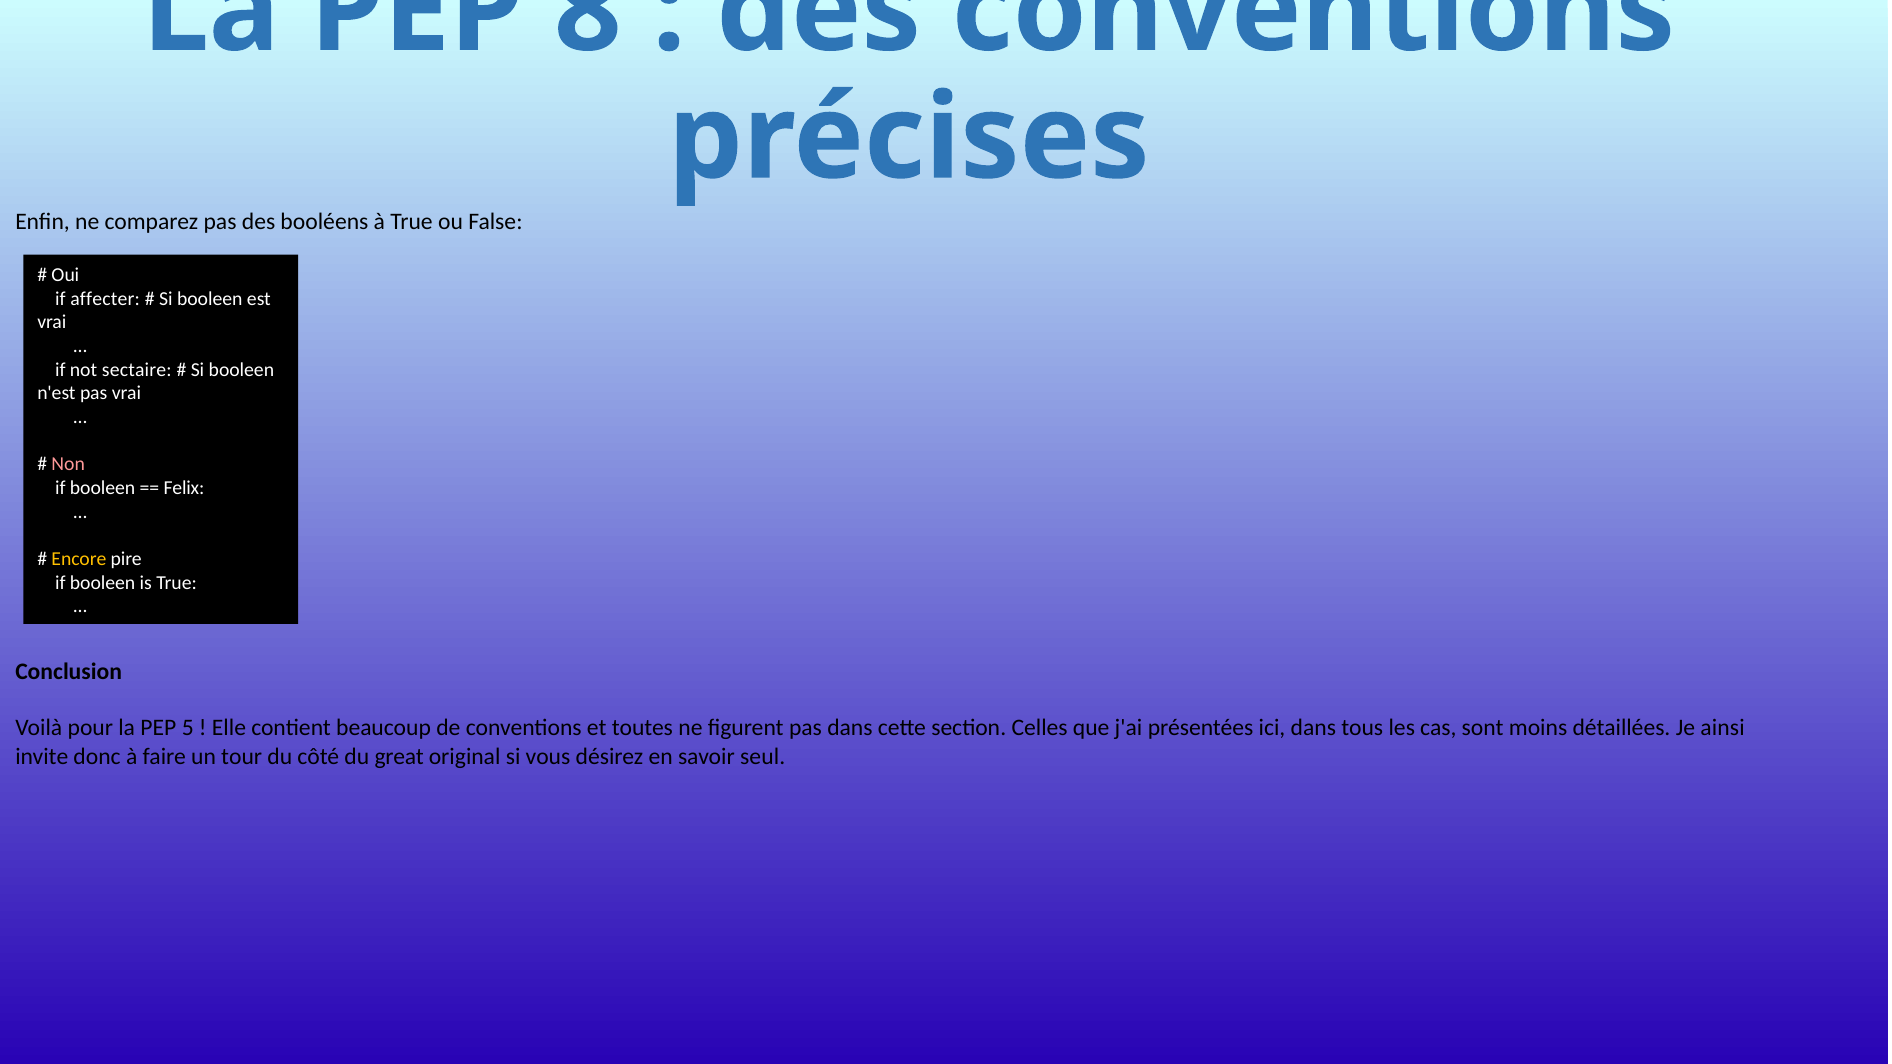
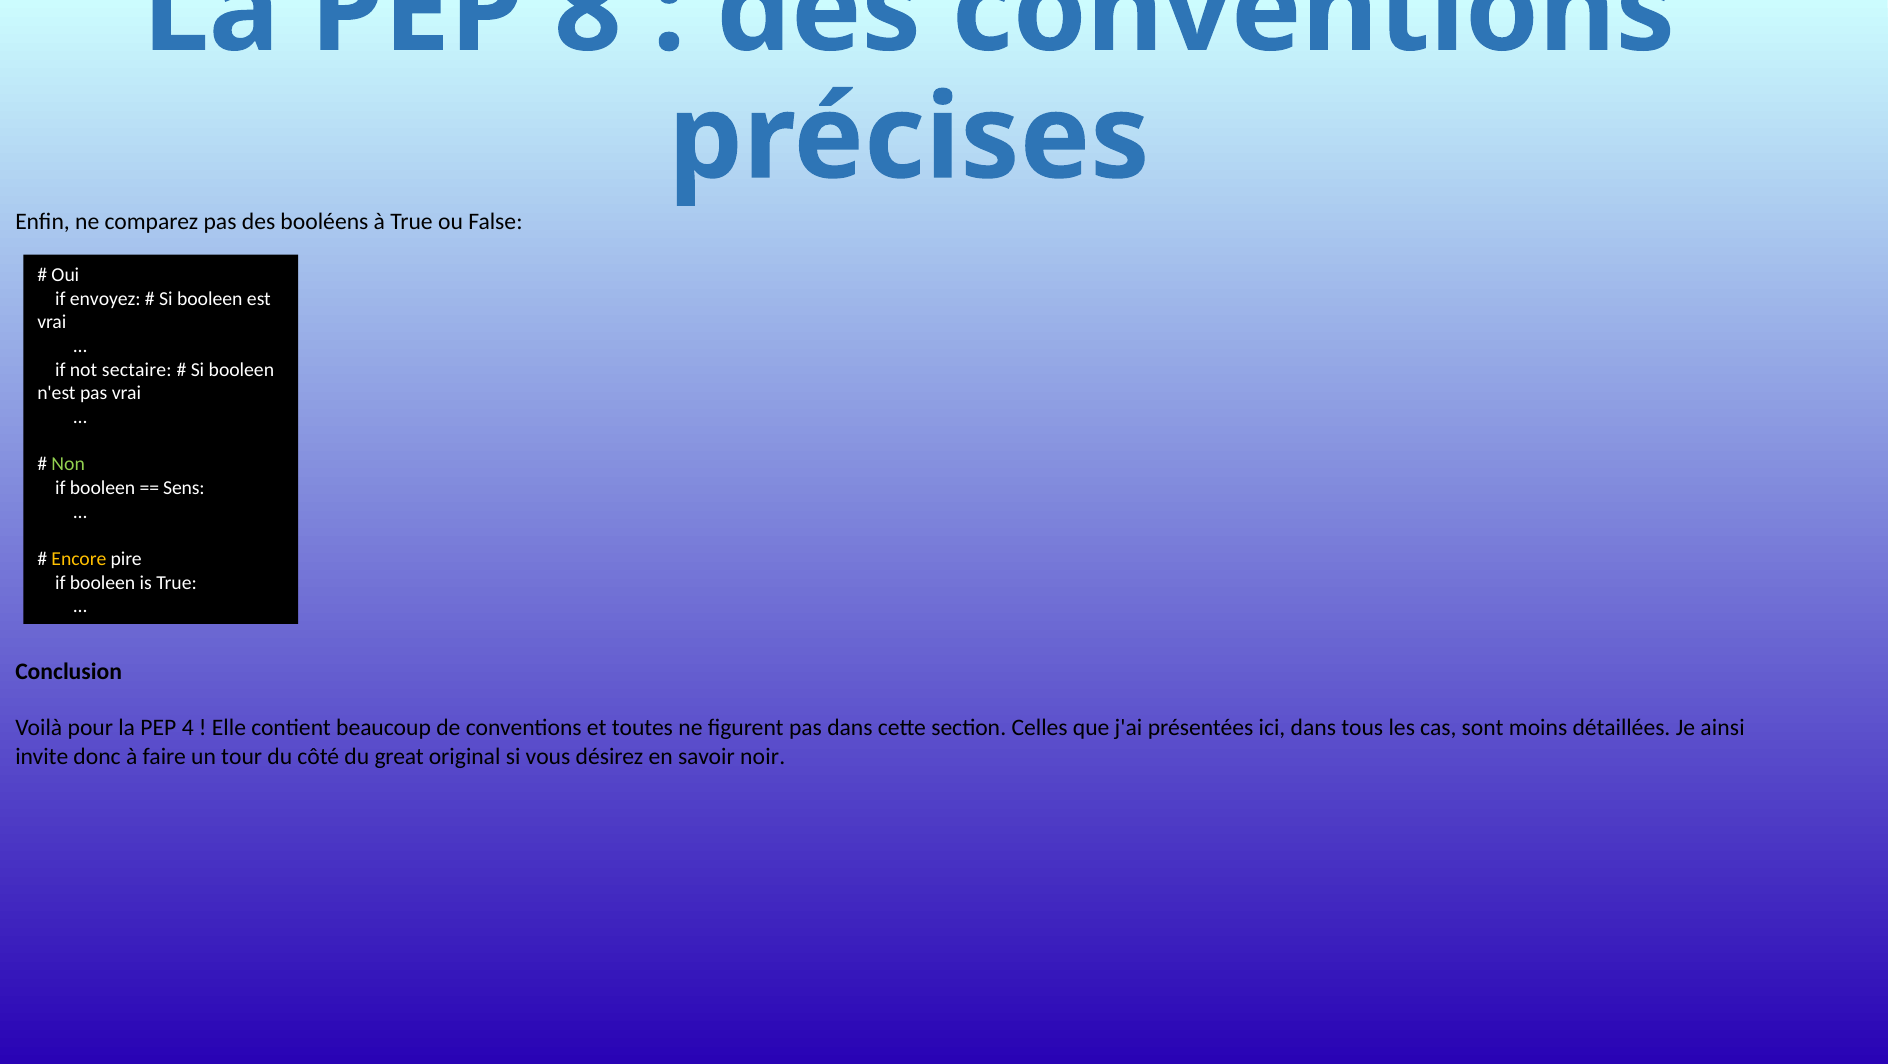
affecter: affecter -> envoyez (105, 299)
Non colour: pink -> light green (68, 464)
Felix: Felix -> Sens (184, 488)
5: 5 -> 4 (188, 728)
seul: seul -> noir (763, 757)
